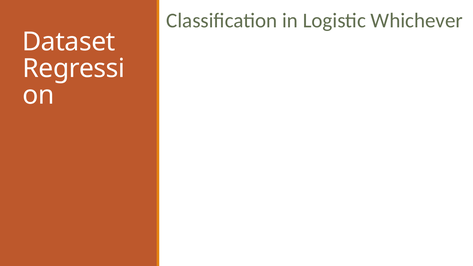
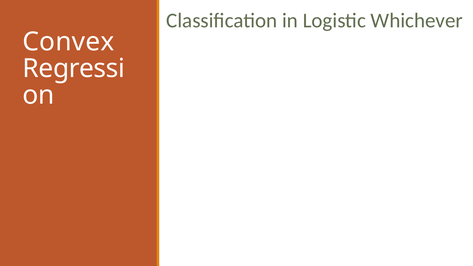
Dataset: Dataset -> Convex (68, 42)
